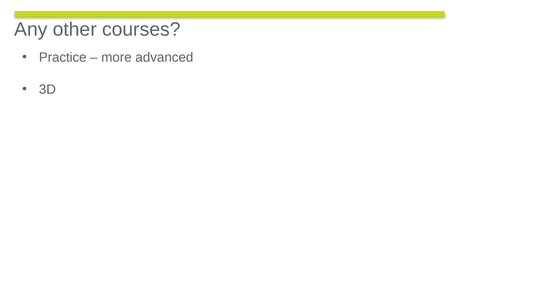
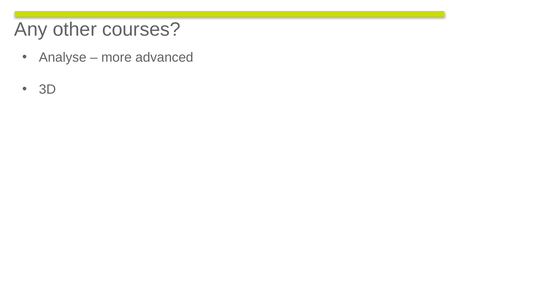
Practice: Practice -> Analyse (63, 57)
